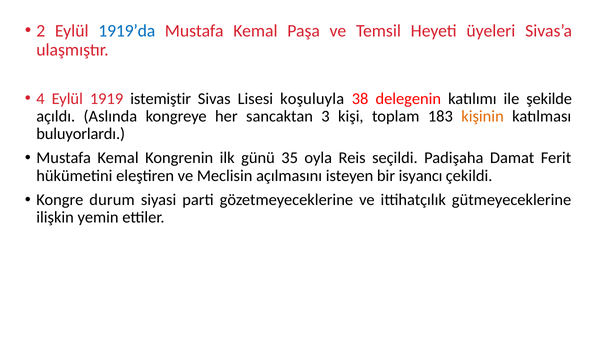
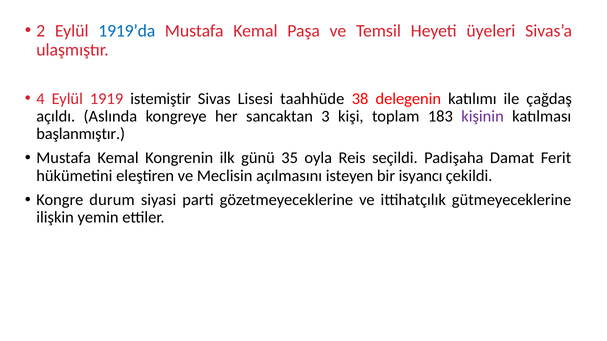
koşuluyla: koşuluyla -> taahhüde (312, 99)
şekilde: şekilde -> çağdaş (549, 99)
kişinin colour: orange -> purple (483, 116)
buluyorlardı: buluyorlardı -> başlanmıştır (81, 134)
